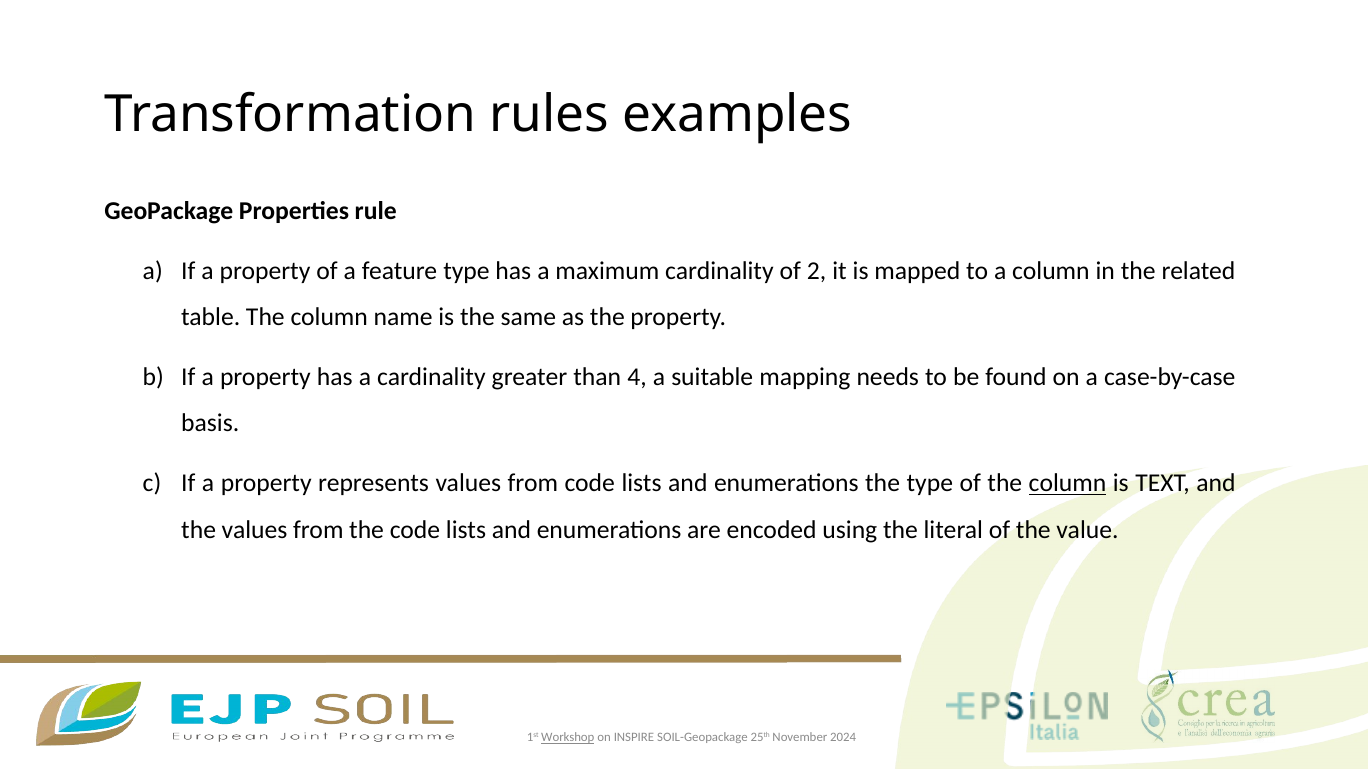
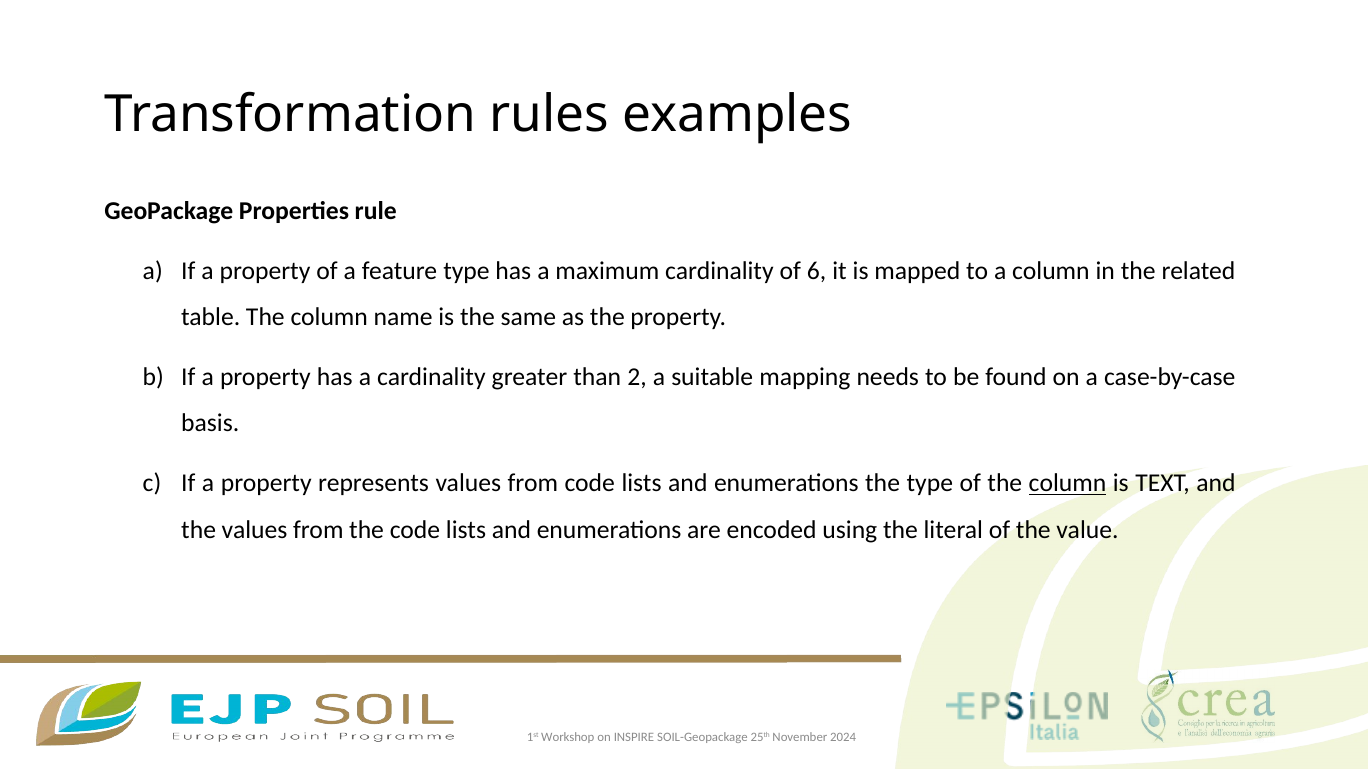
2: 2 -> 6 (817, 271)
4: 4 -> 2 (637, 377)
Workshop underline: present -> none (568, 738)
